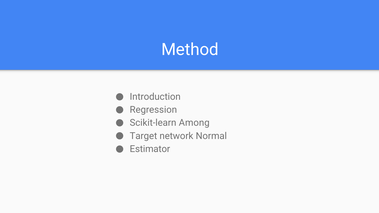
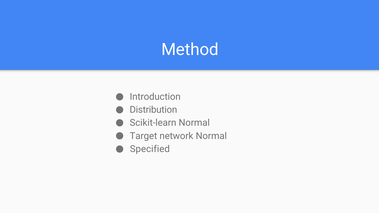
Regression: Regression -> Distribution (153, 110)
Scikit-learn Among: Among -> Normal (194, 123)
Estimator: Estimator -> Specified (150, 149)
